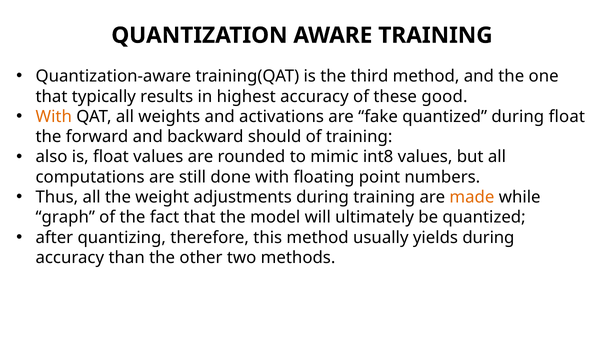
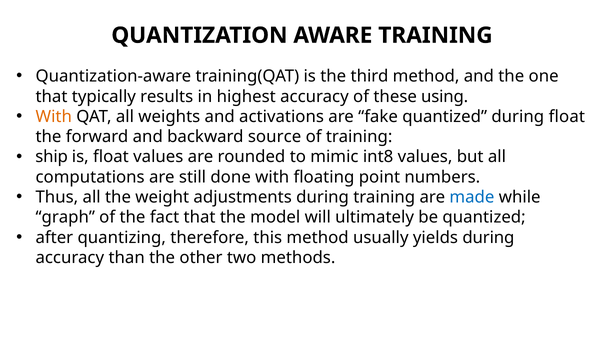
good: good -> using (445, 96)
should: should -> source (275, 137)
also: also -> ship (52, 157)
made colour: orange -> blue (472, 197)
